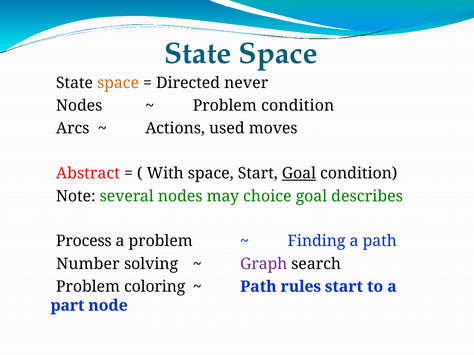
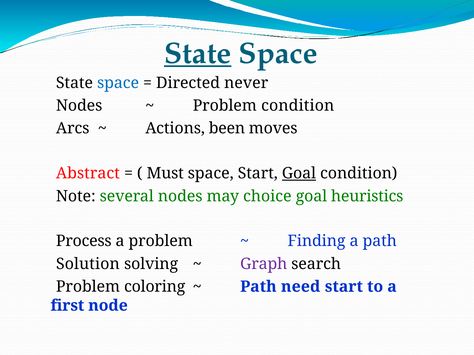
State underline: none -> present (198, 53)
space colour: orange -> blue (118, 83)
used: used -> been (227, 129)
With: With -> Must (165, 174)
describes: describes -> heuristics (367, 196)
Number: Number -> Solution (88, 264)
rules: rules -> need (301, 287)
part: part -> first (67, 306)
